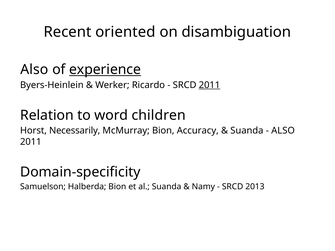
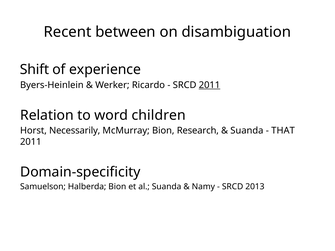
oriented: oriented -> between (125, 32)
Also: Also -> Shift (34, 70)
experience underline: present -> none (105, 70)
Accuracy: Accuracy -> Research (198, 131)
ALSO: ALSO -> THAT (283, 131)
